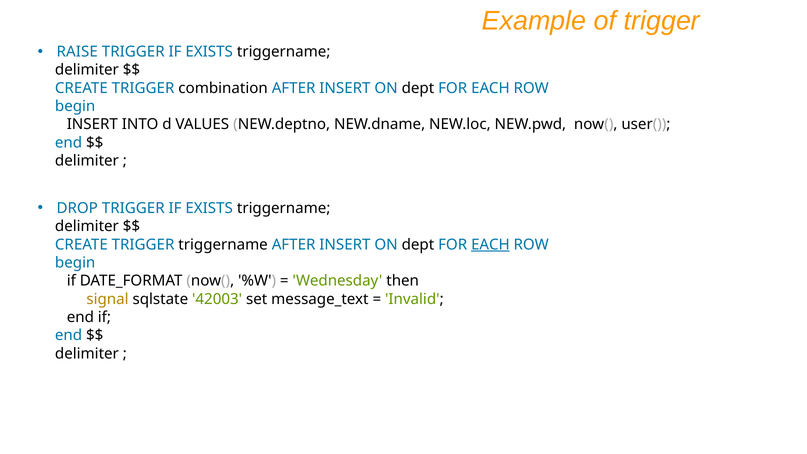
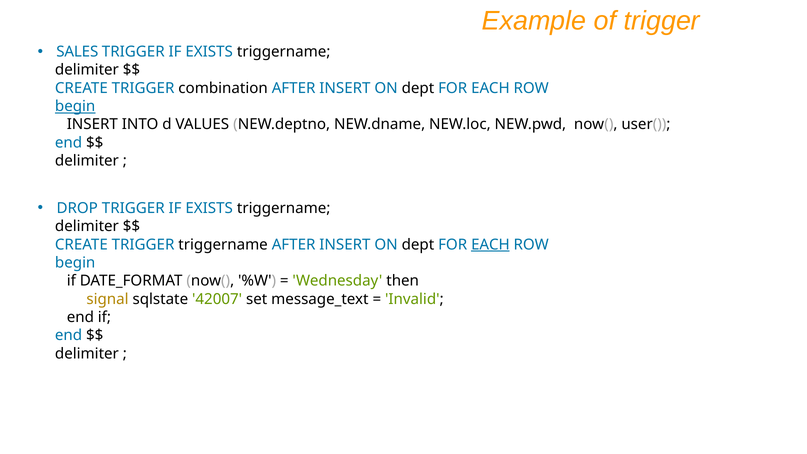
RAISE: RAISE -> SALES (77, 52)
begin underline: none -> present (75, 106)
42003: 42003 -> 42007 (217, 299)
